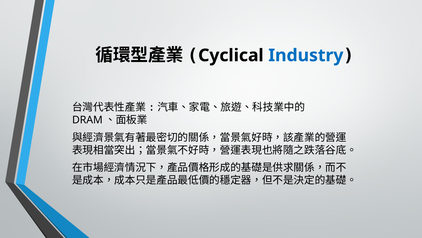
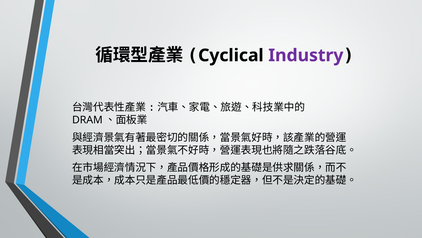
Industry colour: blue -> purple (306, 55)
